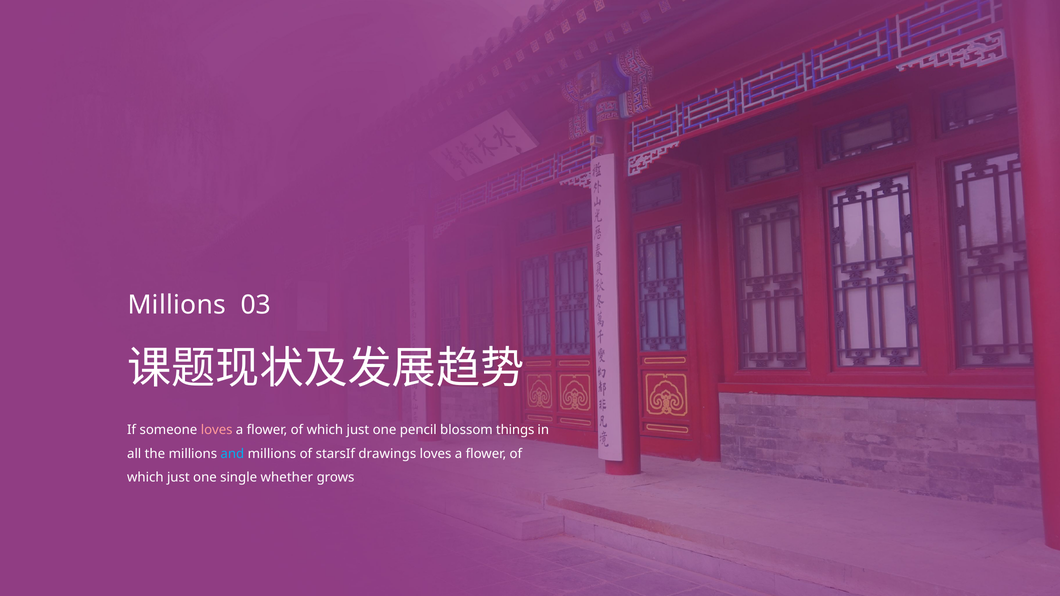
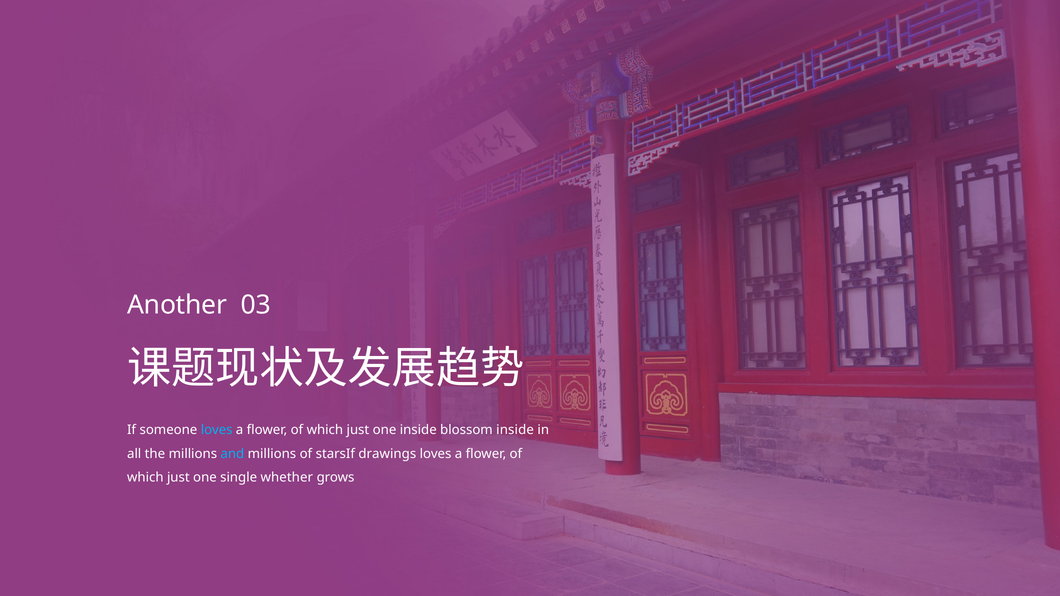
Millions: Millions -> Another (177, 305)
loves colour: pink -> light blue (217, 430)
one pencil: pencil -> inside (418, 430)
blossom things: things -> inside (515, 430)
